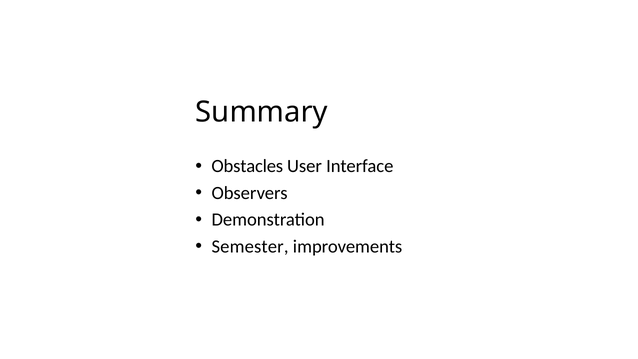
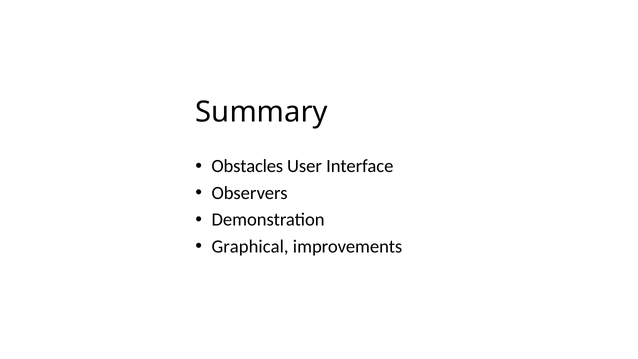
Semester: Semester -> Graphical (250, 246)
